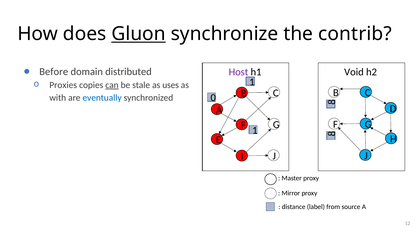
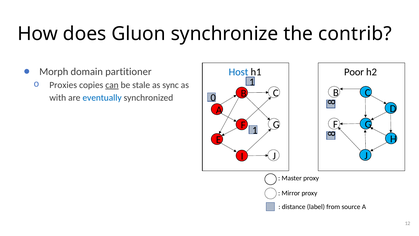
Gluon underline: present -> none (139, 34)
Before: Before -> Morph (54, 72)
distributed: distributed -> partitioner (128, 72)
Host colour: purple -> blue (239, 72)
Void: Void -> Poor (354, 72)
uses: uses -> sync (171, 85)
